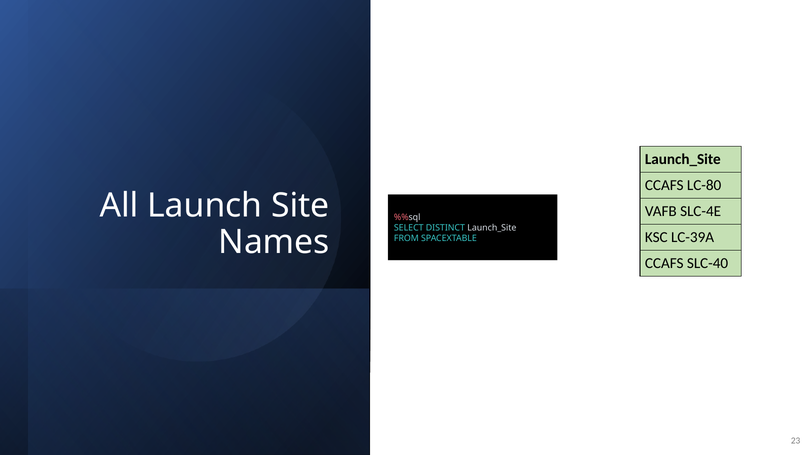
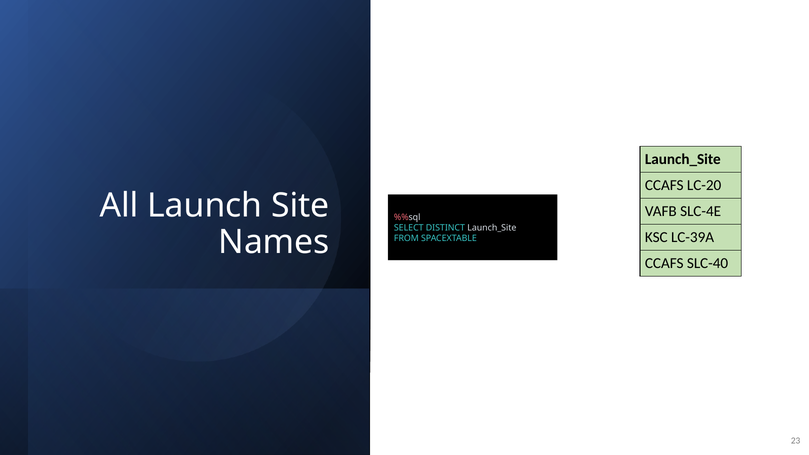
LC-80: LC-80 -> LC-20 (704, 185)
